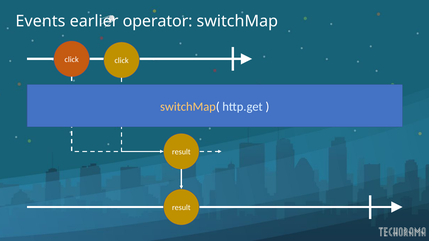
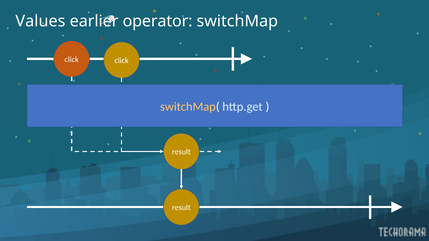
Events: Events -> Values (40, 21)
